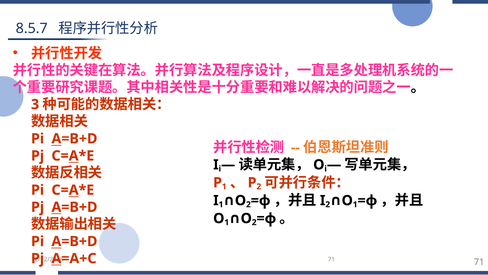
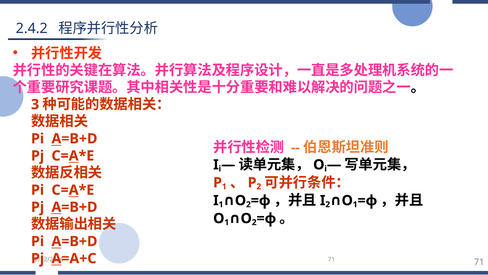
8.5.7: 8.5.7 -> 2.4.2 (32, 28)
